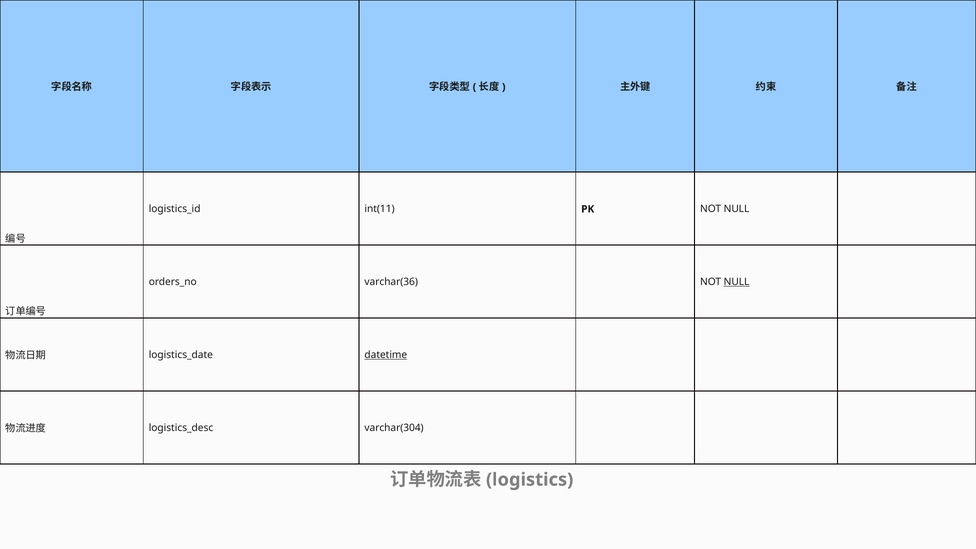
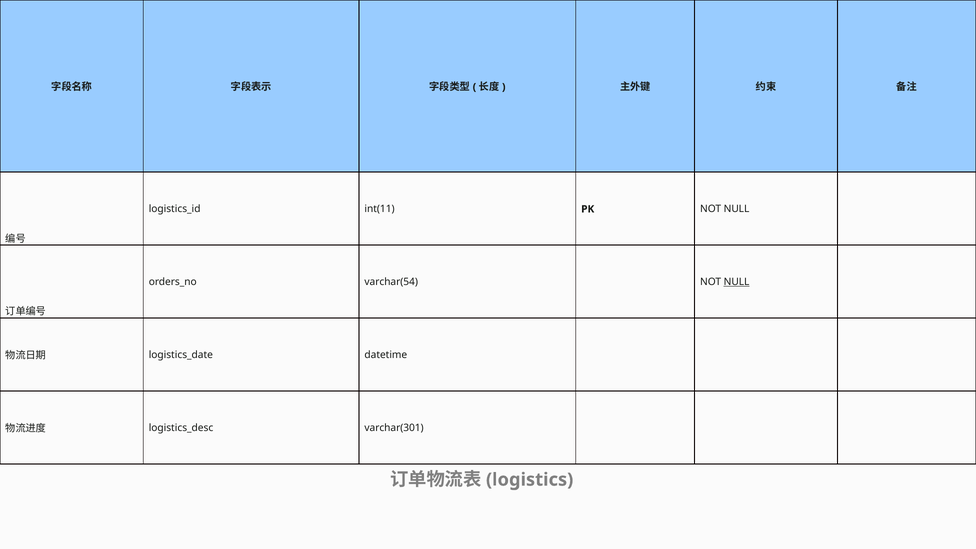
varchar(36: varchar(36 -> varchar(54 (391, 282)
datetime underline: present -> none (386, 355)
varchar(304: varchar(304 -> varchar(301 (394, 428)
